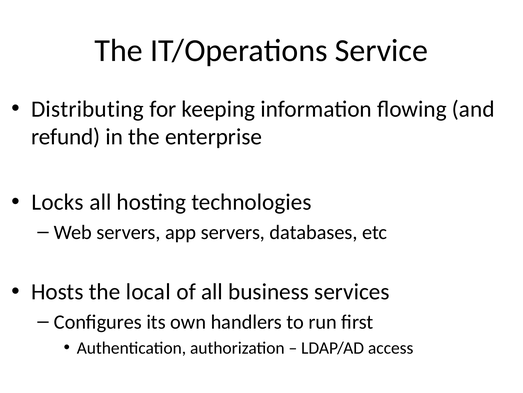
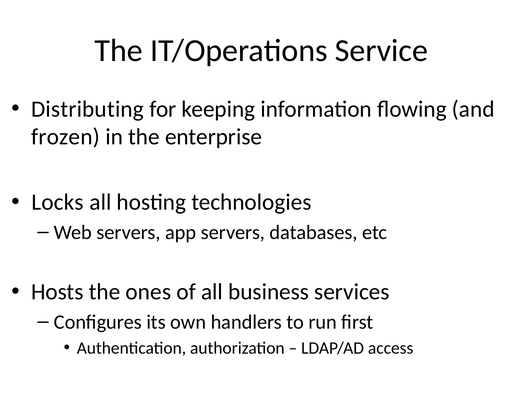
refund: refund -> frozen (65, 137)
local: local -> ones (148, 291)
